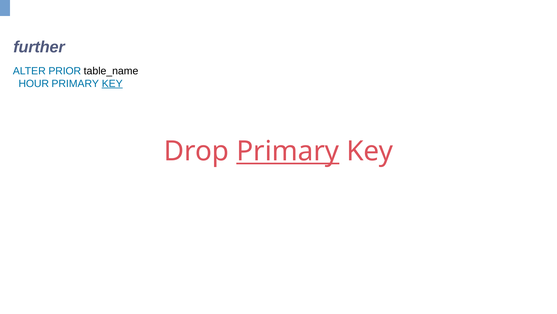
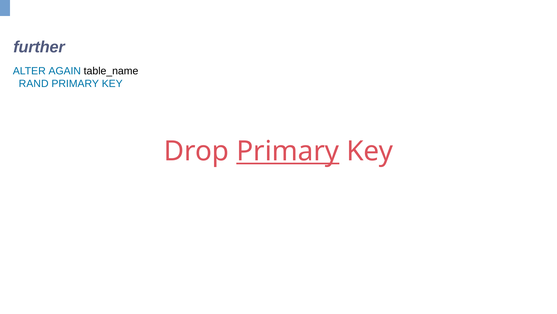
PRIOR: PRIOR -> AGAIN (65, 71)
HOUR: HOUR -> RAND (34, 83)
KEY underline: present -> none (112, 83)
